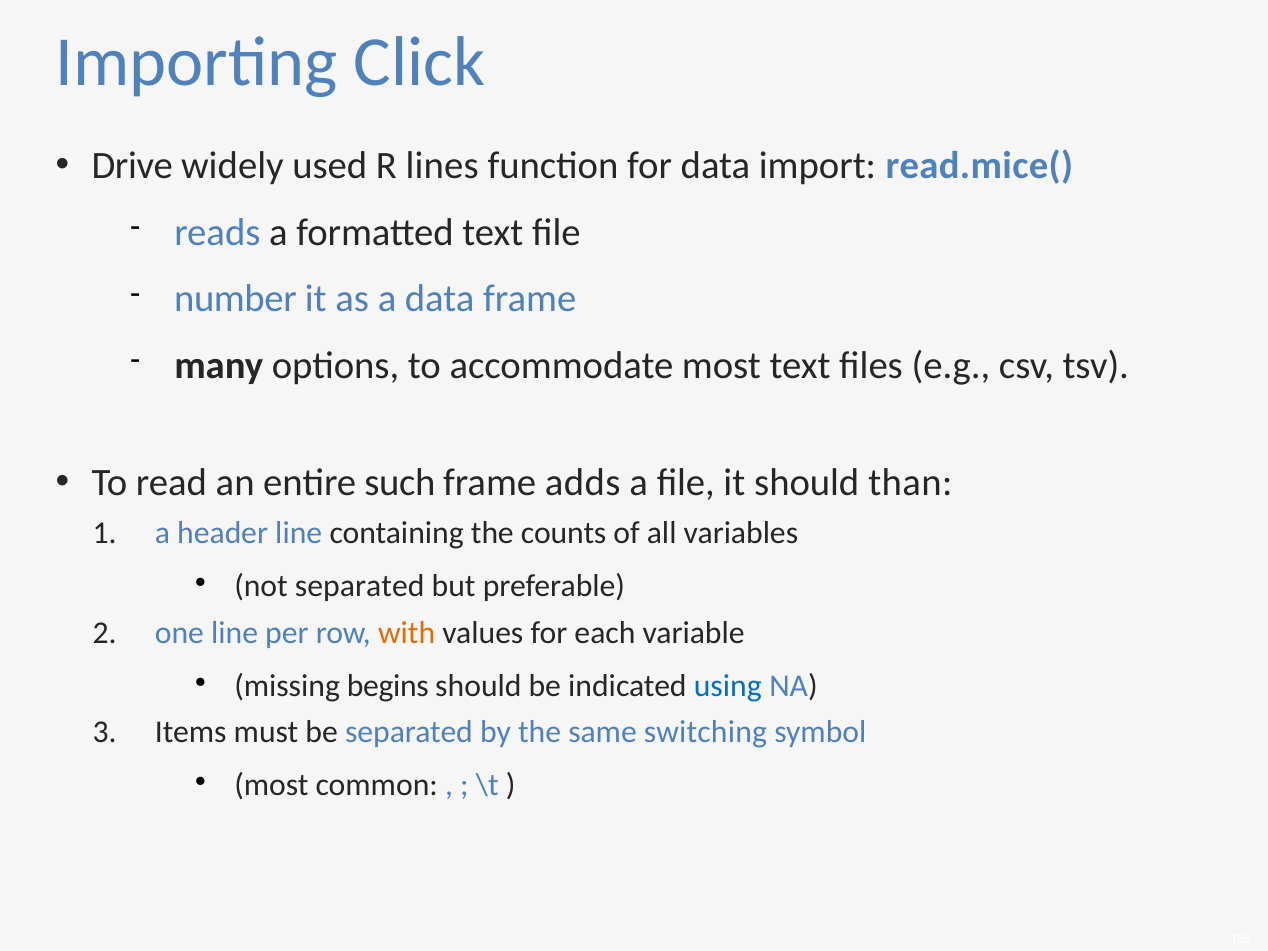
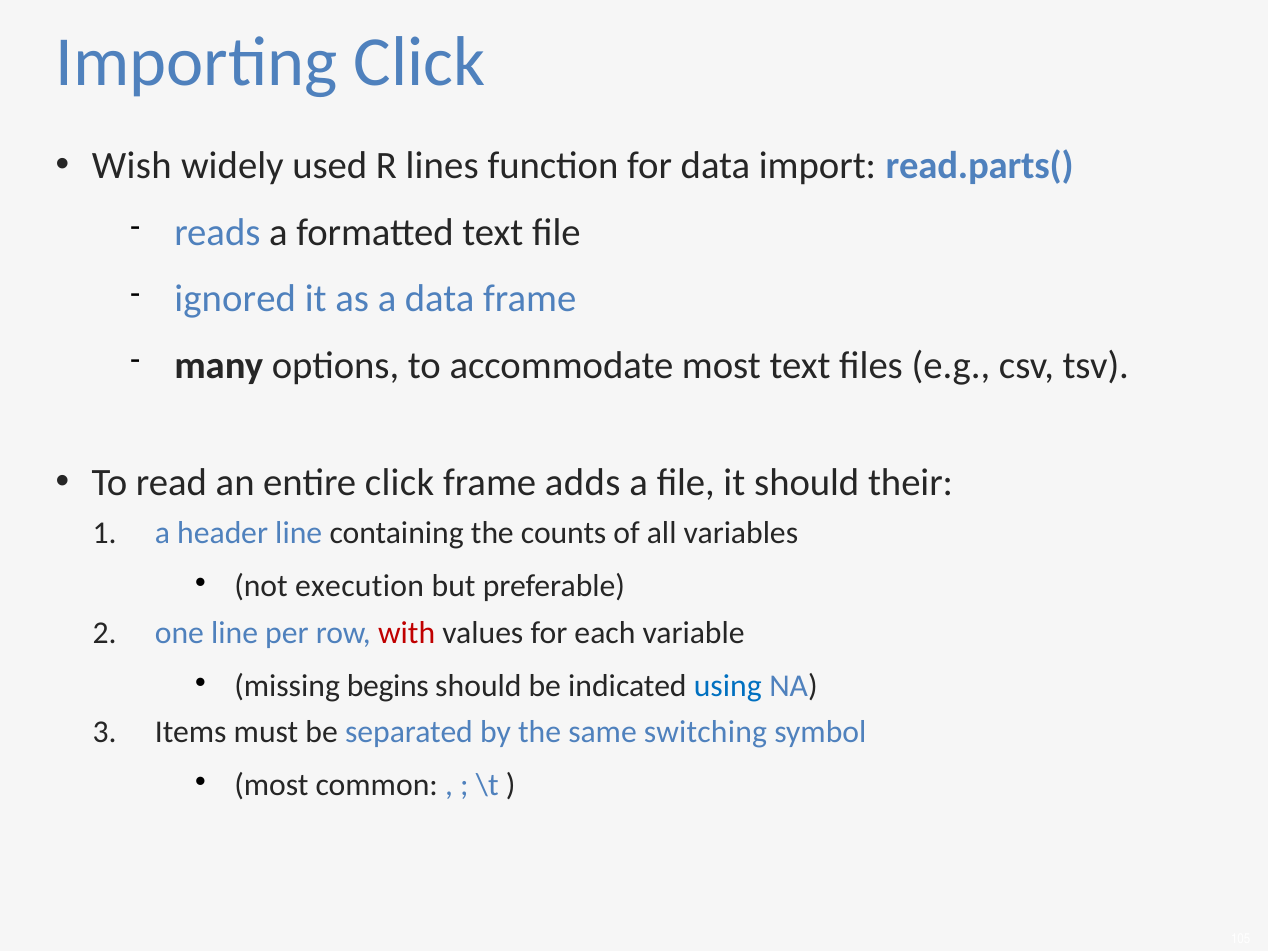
Drive: Drive -> Wish (132, 166)
read.mice(: read.mice( -> read.parts( (980, 166)
number: number -> ignored (235, 299)
entire such: such -> click (400, 483)
than: than -> their (911, 483)
not separated: separated -> execution (360, 586)
with colour: orange -> red (407, 633)
